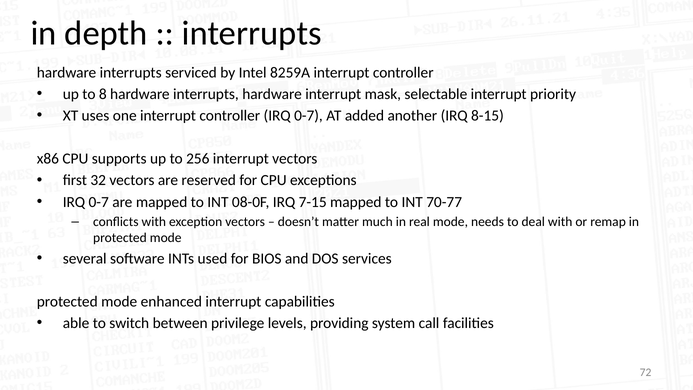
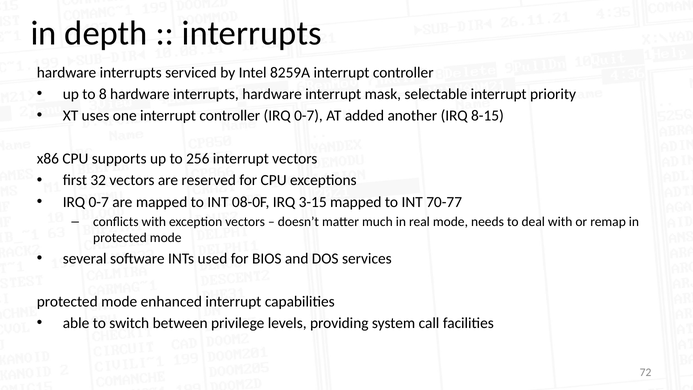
7-15: 7-15 -> 3-15 (313, 202)
